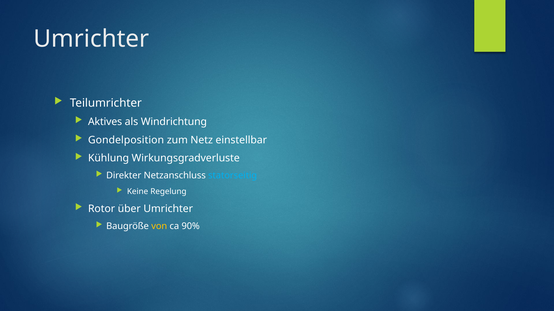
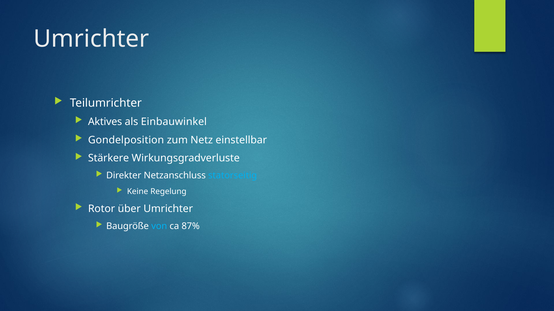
Windrichtung: Windrichtung -> Einbauwinkel (174, 122)
Kühlung: Kühlung -> Stärkere (109, 158)
von colour: yellow -> light blue (159, 226)
90%: 90% -> 87% (191, 226)
